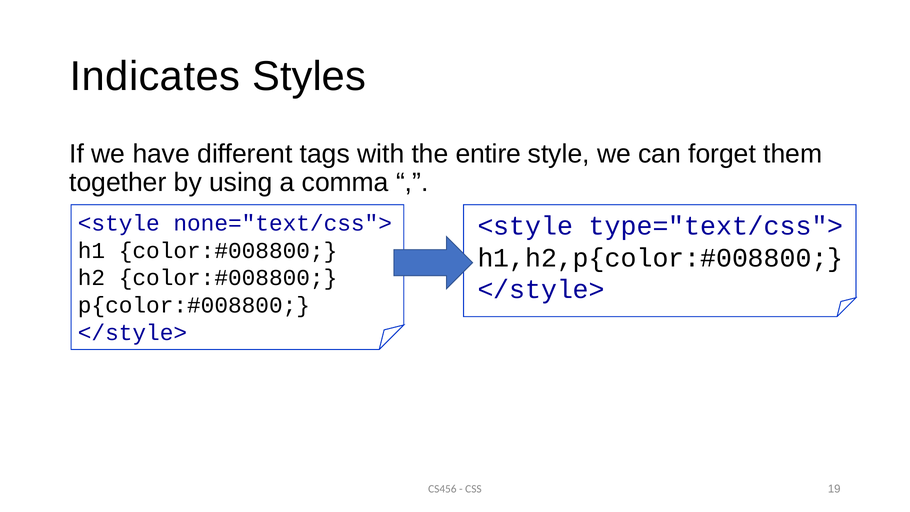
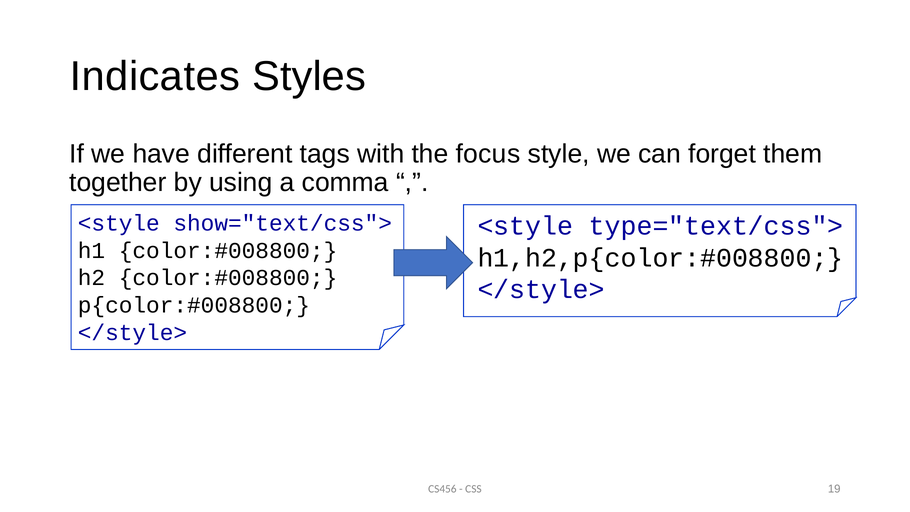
entire: entire -> focus (488, 154)
none="text/css">: none="text/css"> -> show="text/css"> (283, 223)
